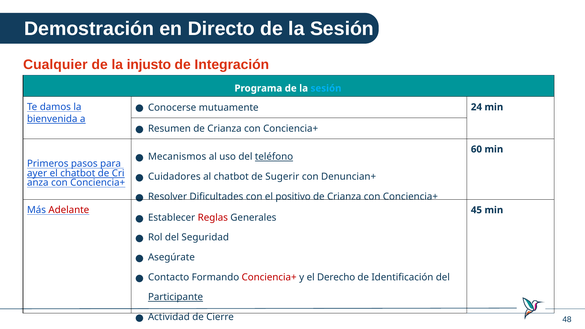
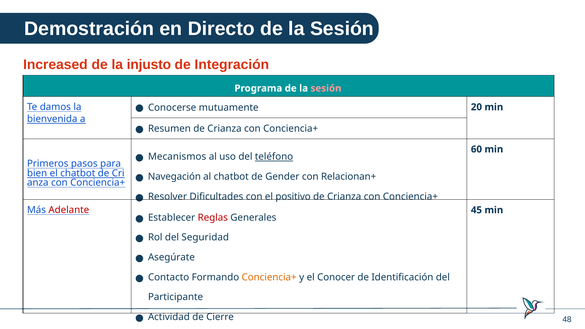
Cualquier: Cualquier -> Increased (55, 65)
sesión colour: light blue -> pink (326, 88)
24: 24 -> 20 (476, 107)
ayer: ayer -> bien (37, 173)
Cuidadores: Cuidadores -> Navegación (174, 177)
Sugerir: Sugerir -> Gender (282, 177)
Denuncian+: Denuncian+ -> Relacionan+ (349, 177)
Conciencia+ colour: red -> orange (269, 277)
Derecho: Derecho -> Conocer (336, 277)
Participante underline: present -> none (176, 297)
